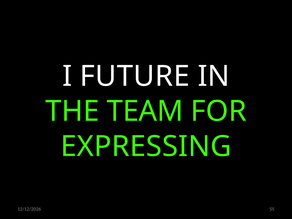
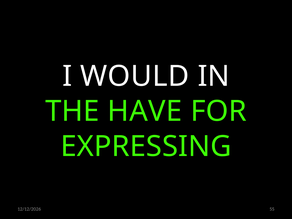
FUTURE: FUTURE -> WOULD (135, 76)
TEAM: TEAM -> HAVE (145, 111)
